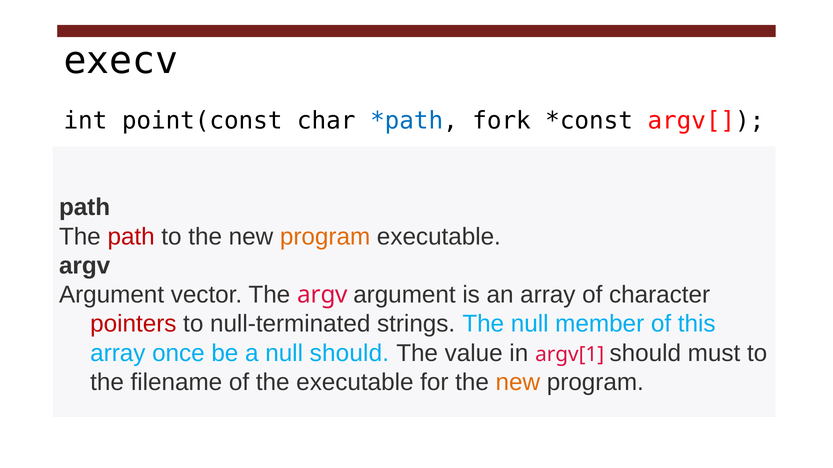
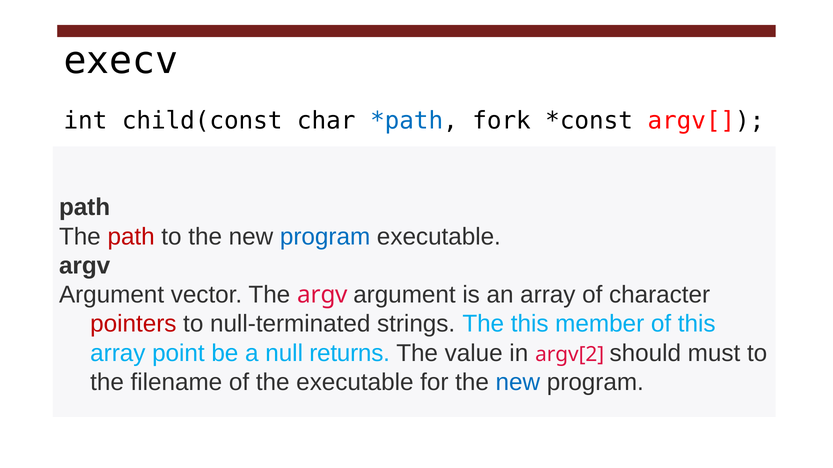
point(const: point(const -> child(const (202, 121)
program colour: orange -> blue (325, 237)
The null: null -> this (530, 324)
once: once -> point (178, 353)
null should: should -> returns (350, 353)
argv[1: argv[1 -> argv[2 (570, 355)
new colour: orange -> blue (518, 383)
